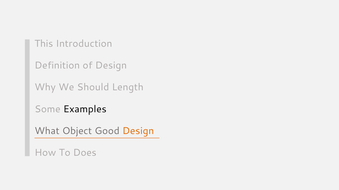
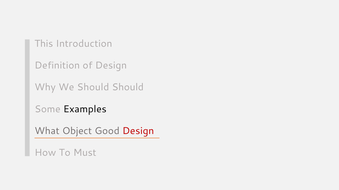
Should Length: Length -> Should (128, 88)
Design colour: orange -> red (138, 131)
Does: Does -> Must (85, 153)
